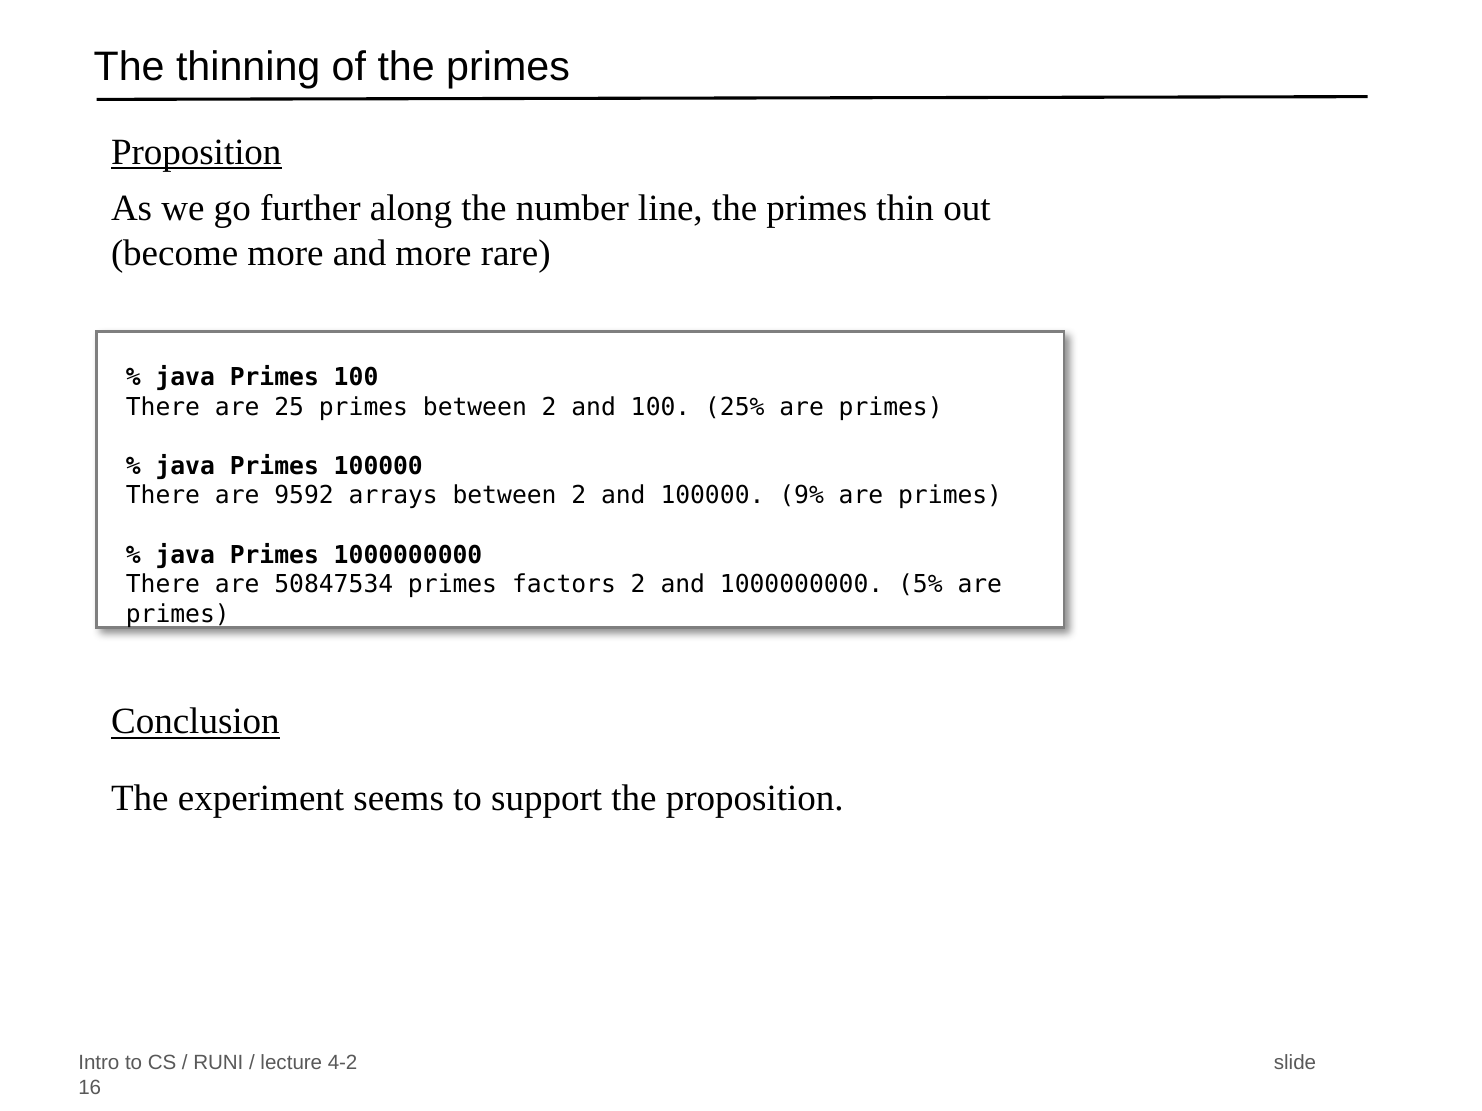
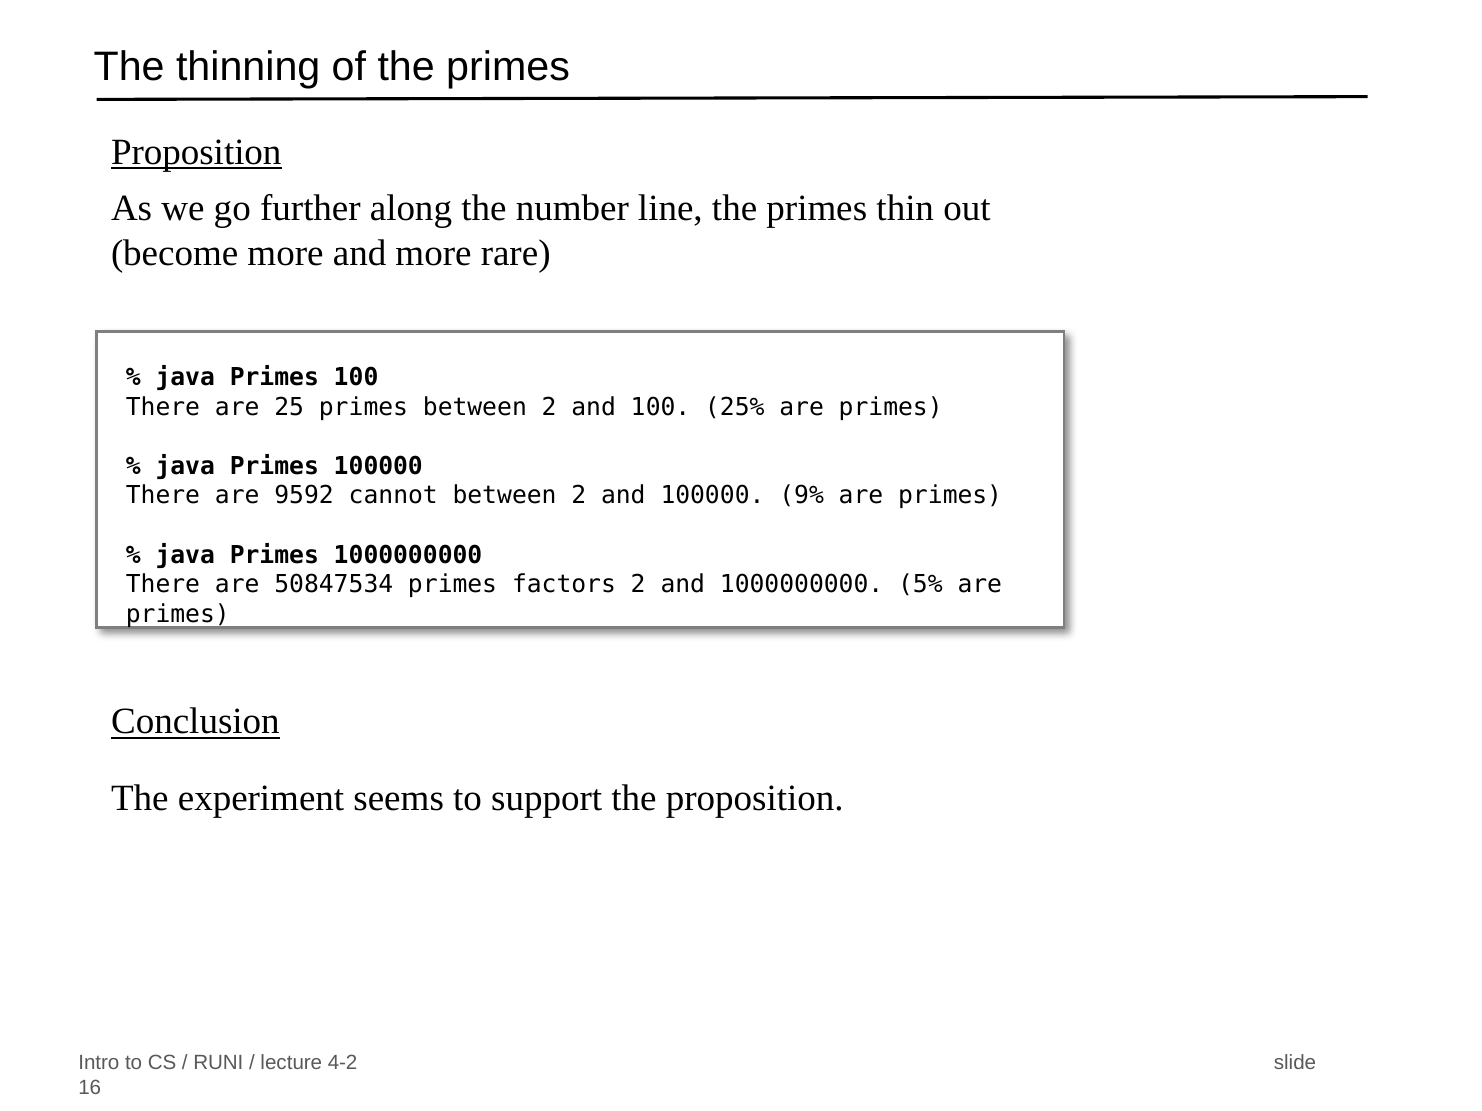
arrays: arrays -> cannot (393, 496)
